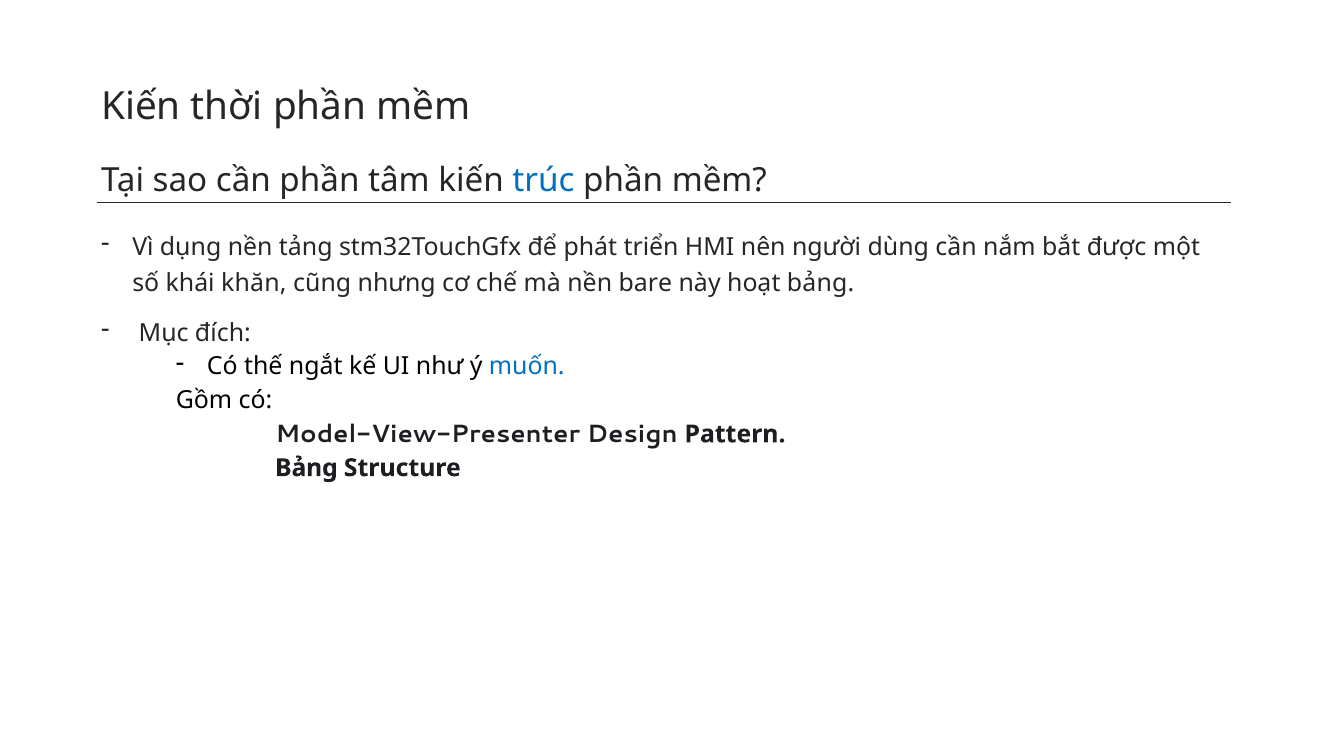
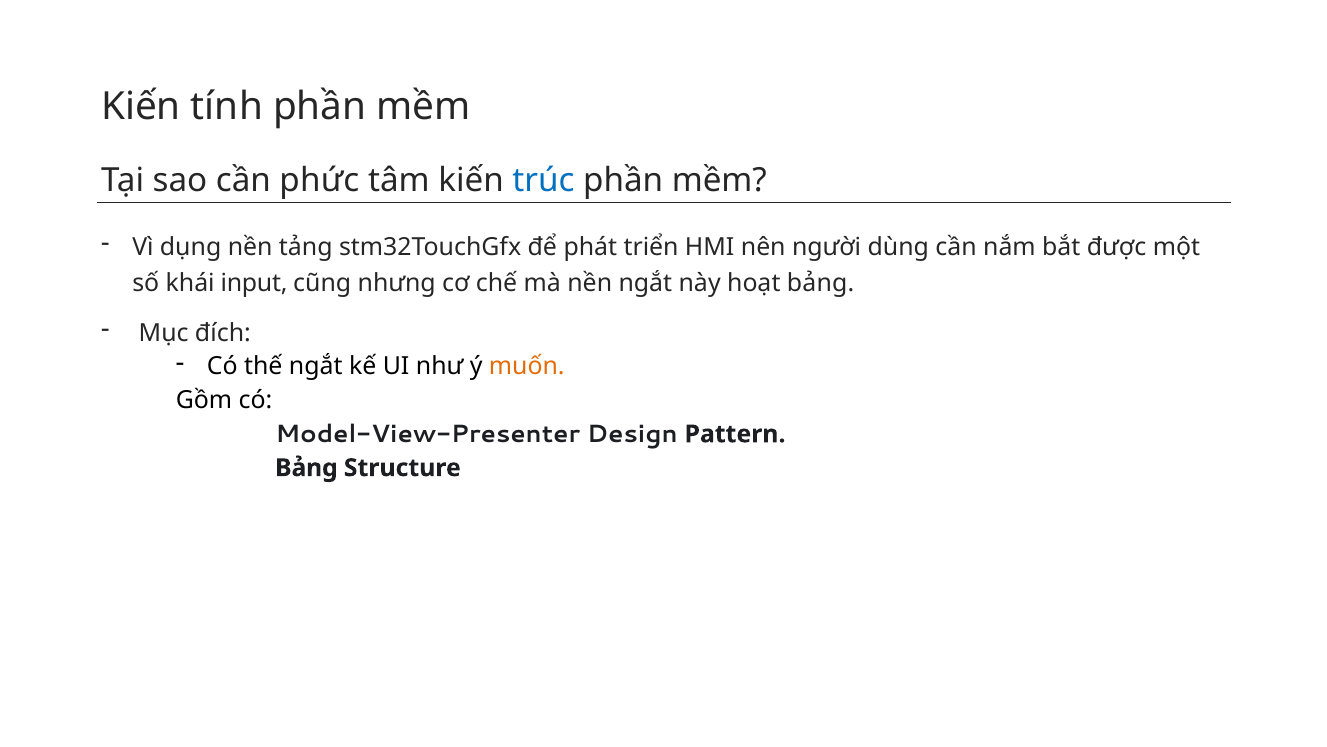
thời: thời -> tính (227, 107)
cần phần: phần -> phức (319, 180)
khăn: khăn -> input (254, 283)
nền bare: bare -> ngắt (645, 283)
muốn colour: blue -> orange (527, 366)
